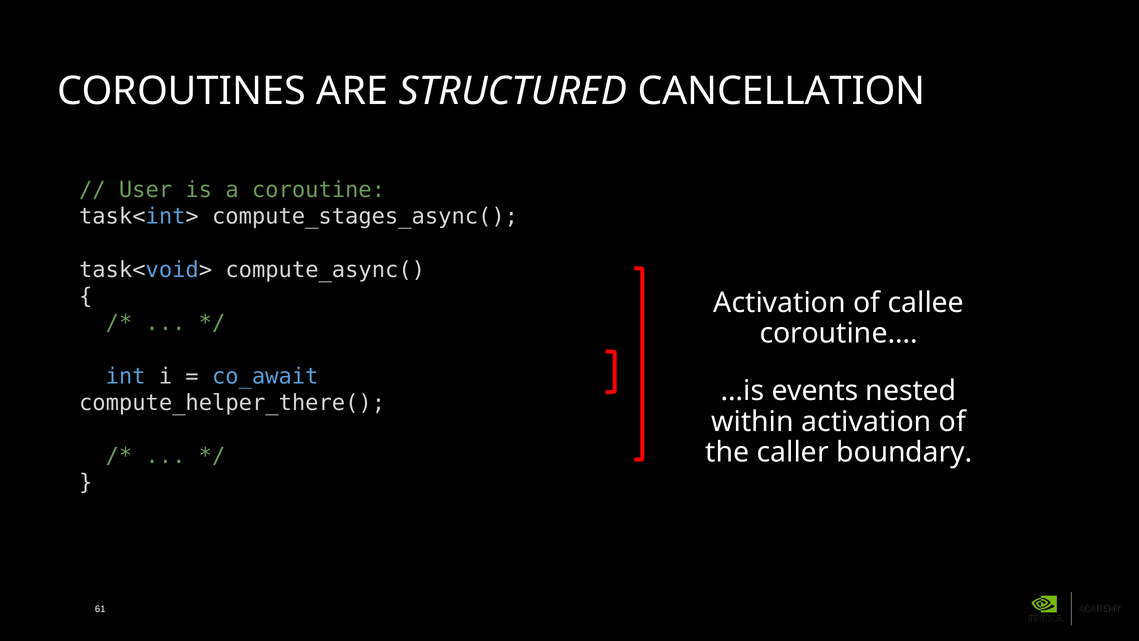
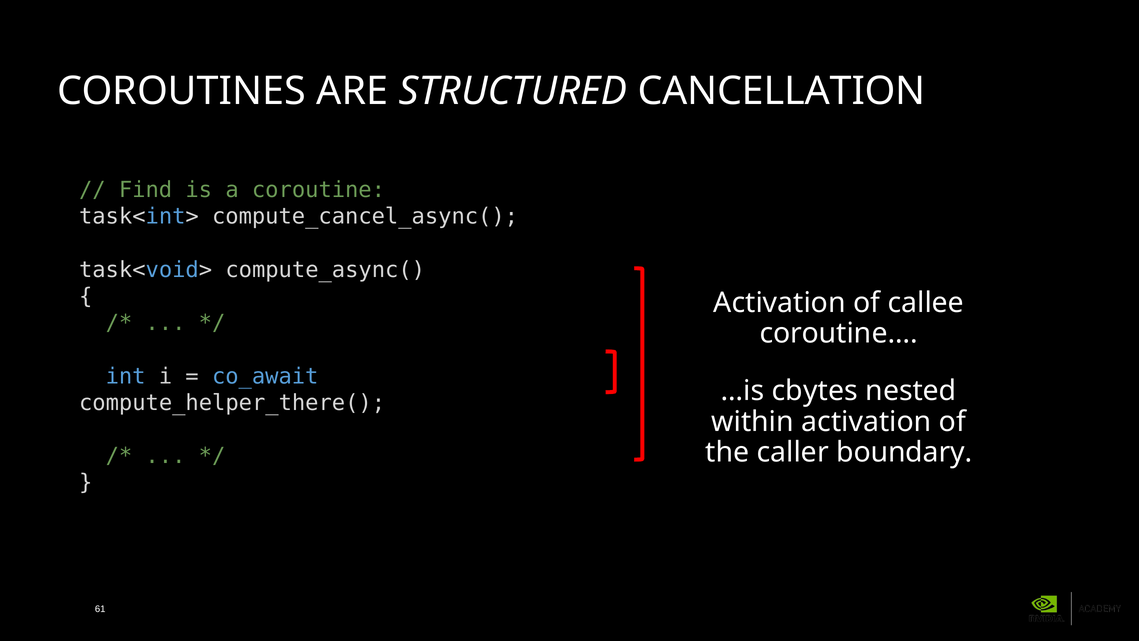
User: User -> Find (146, 190)
compute_stages_async(: compute_stages_async( -> compute_cancel_async( (365, 217)
events: events -> cbytes (815, 391)
